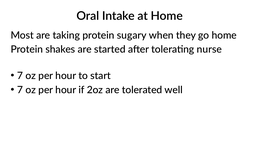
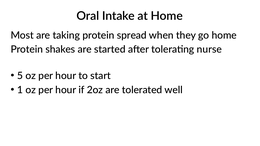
sugary: sugary -> spread (132, 35)
7: 7 -> 5 (20, 76)
7: 7 -> 1 (20, 90)
